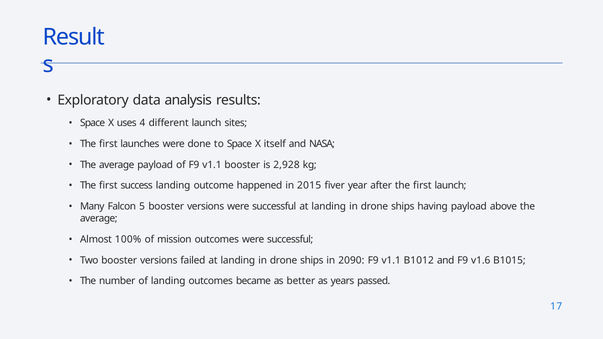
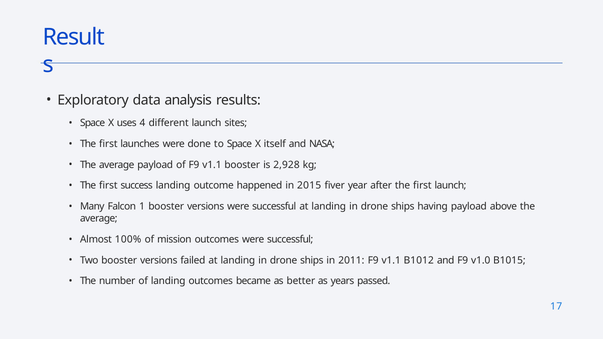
5: 5 -> 1 (142, 207)
2090: 2090 -> 2011 (351, 260)
v1.6: v1.6 -> v1.0 (481, 260)
